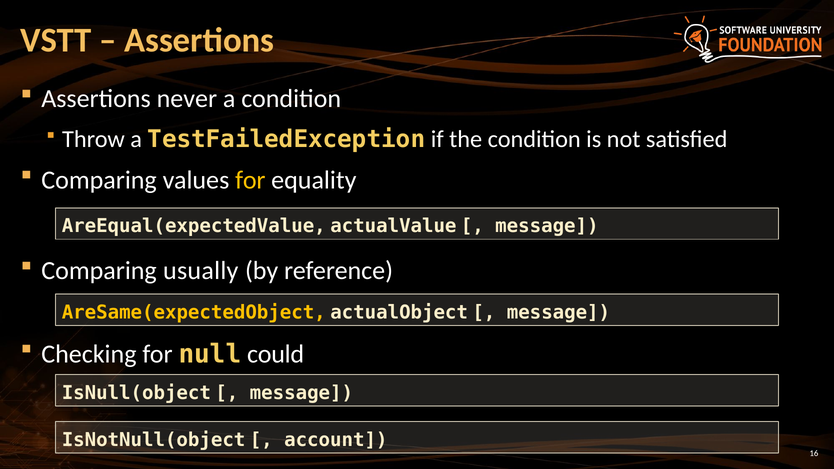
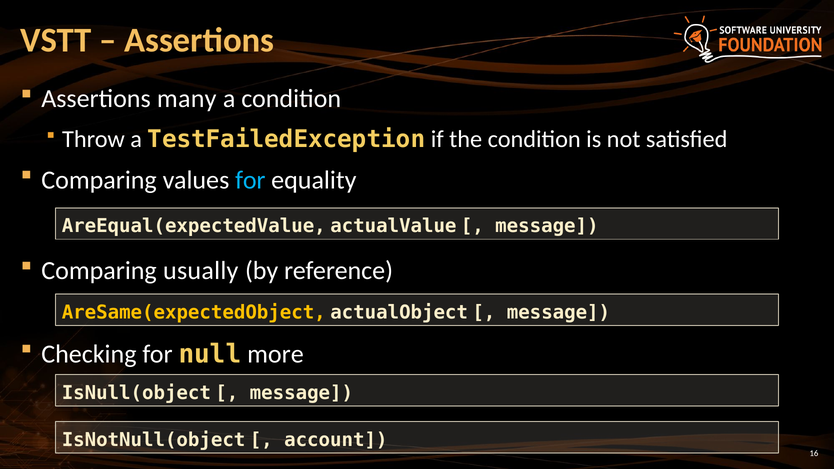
never: never -> many (187, 99)
for colour: yellow -> light blue (250, 180)
could: could -> more (275, 354)
